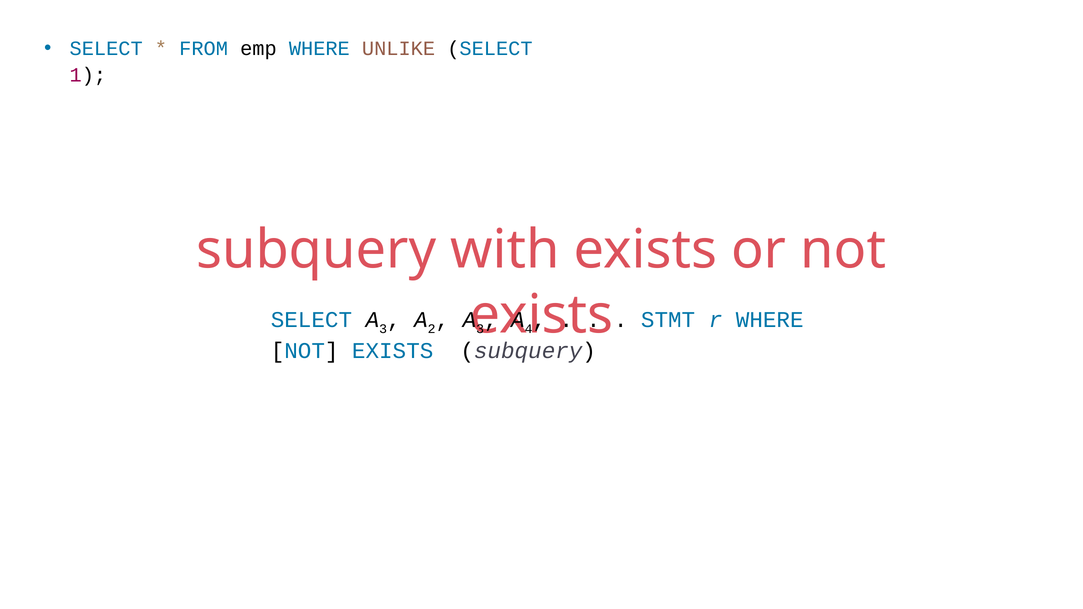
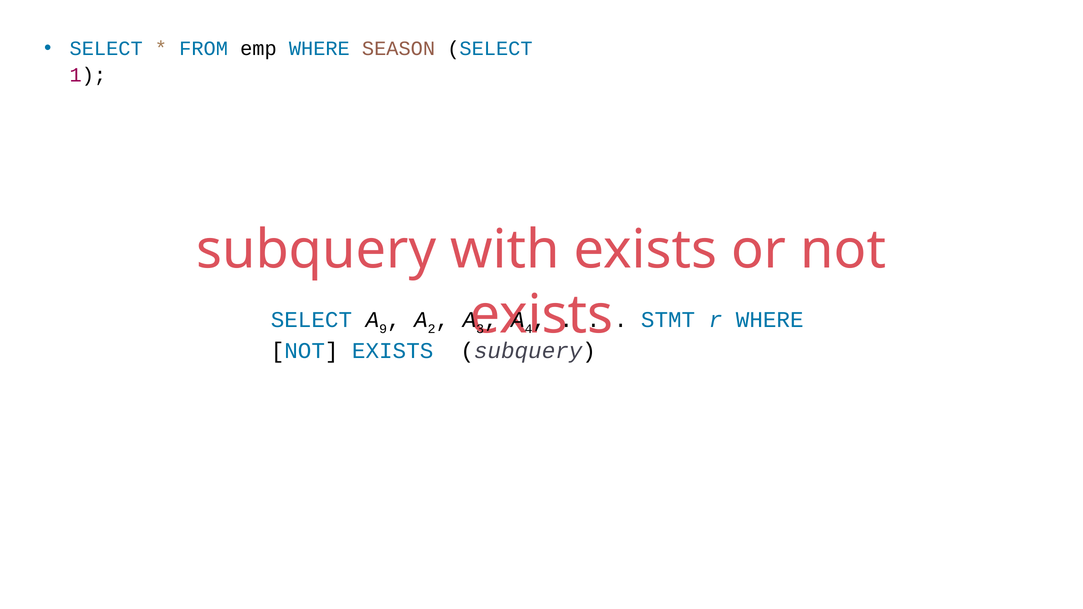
UNLIKE: UNLIKE -> SEASON (399, 49)
3: 3 -> 9 (383, 329)
